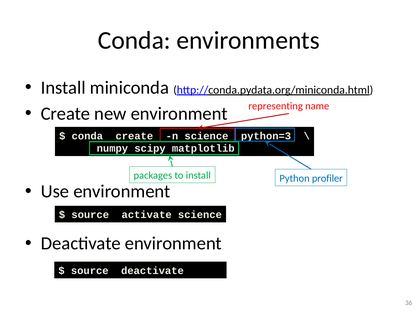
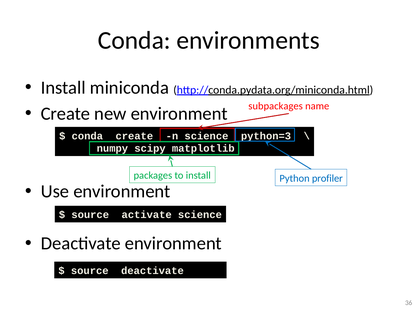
representing: representing -> subpackages (276, 106)
